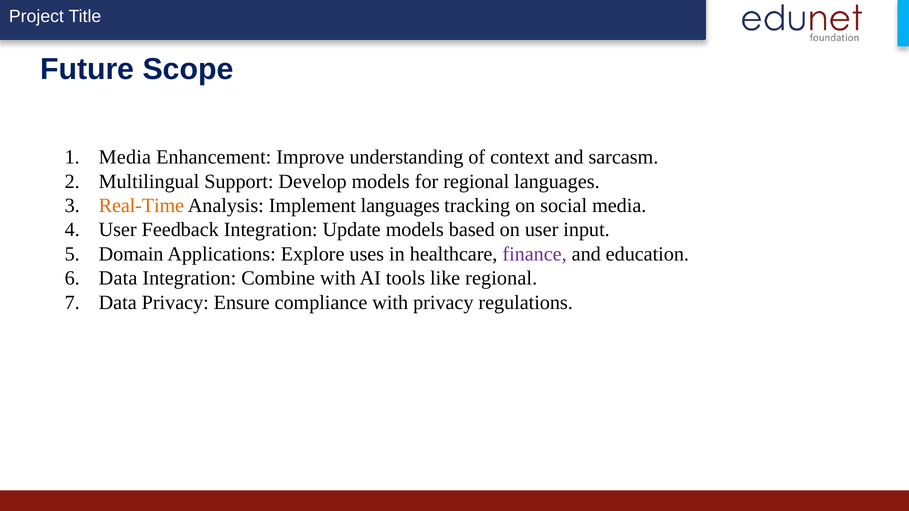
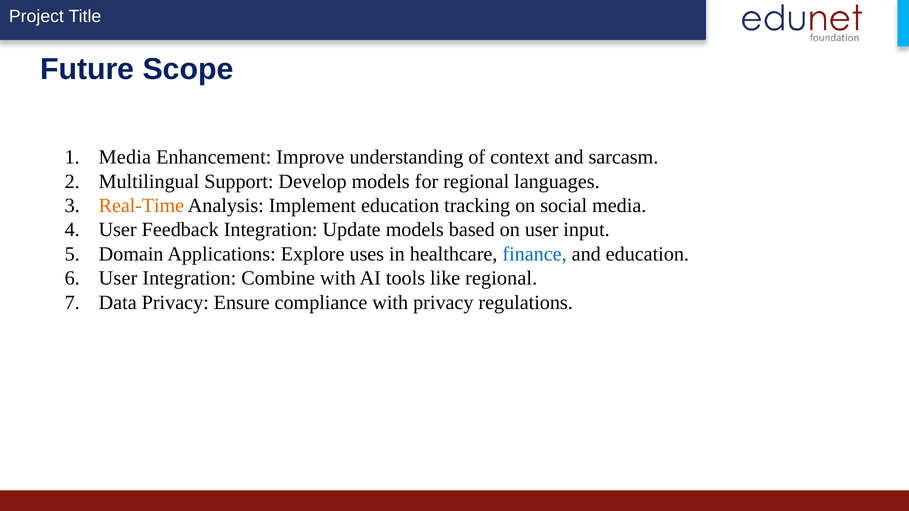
Implement languages: languages -> education (400, 206)
finance colour: purple -> blue (535, 254)
Data: Data -> User (118, 278)
